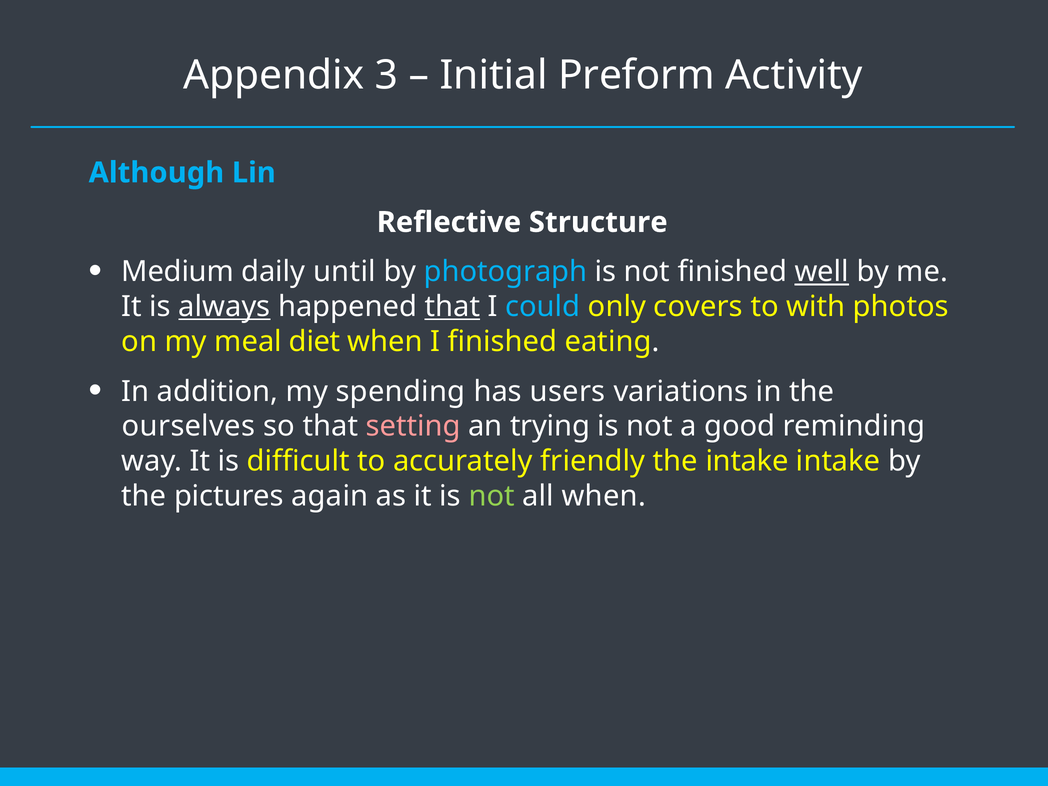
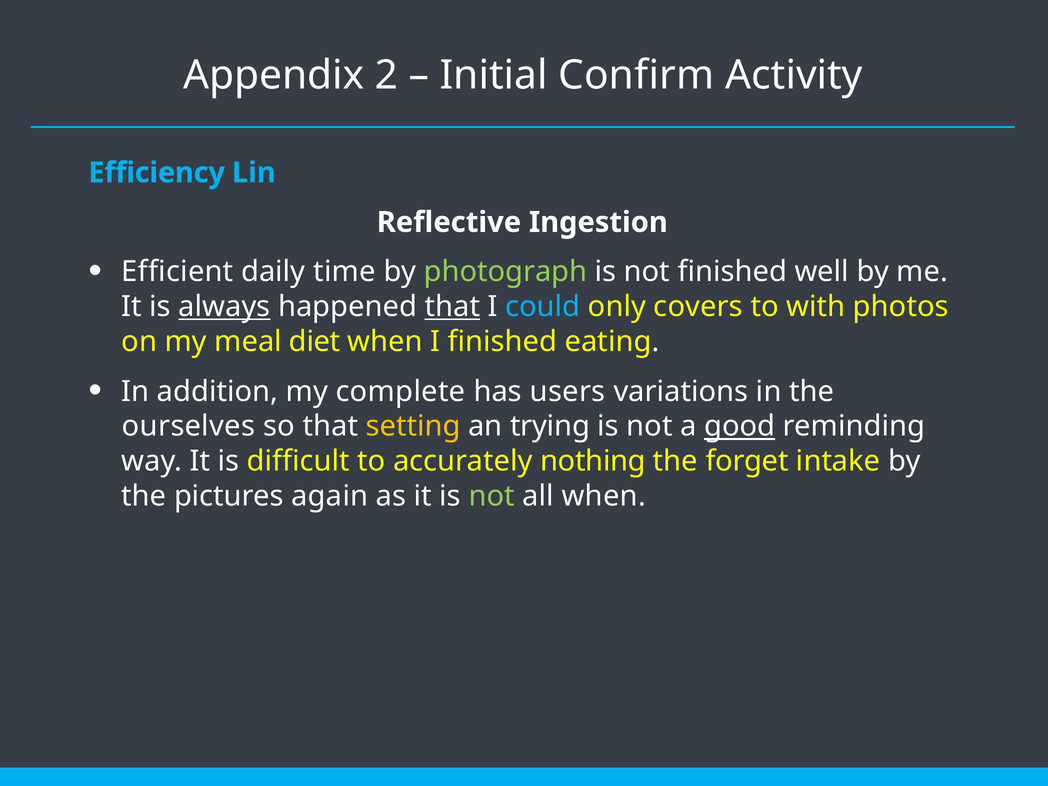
3: 3 -> 2 (387, 75)
Preform: Preform -> Confirm (636, 75)
Although: Although -> Efficiency (157, 173)
Structure: Structure -> Ingestion (598, 222)
Medium: Medium -> Efficient (177, 272)
until: until -> time (345, 272)
photograph colour: light blue -> light green (505, 272)
well underline: present -> none (822, 272)
spending: spending -> complete (401, 391)
setting colour: pink -> yellow (413, 426)
good underline: none -> present (740, 426)
friendly: friendly -> nothing (593, 461)
the intake: intake -> forget (747, 461)
